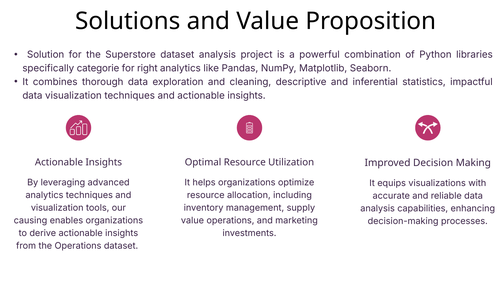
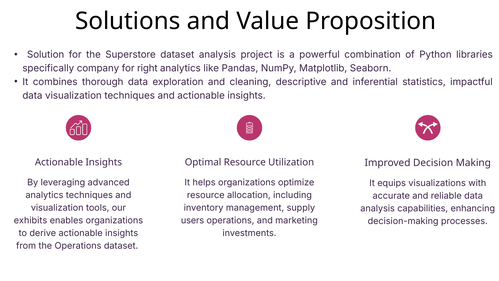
categorie: categorie -> company (98, 68)
value: value -> users (193, 220)
causing: causing -> exhibits (30, 220)
